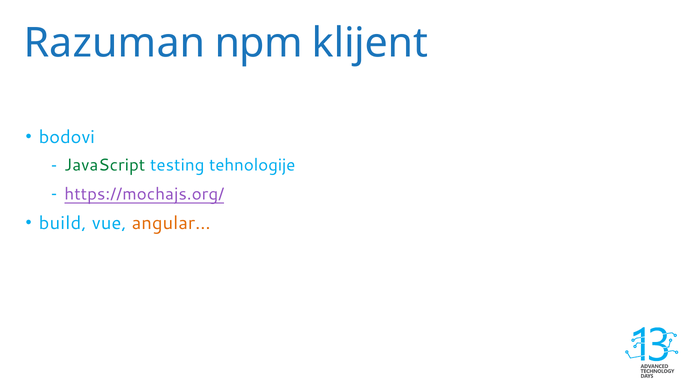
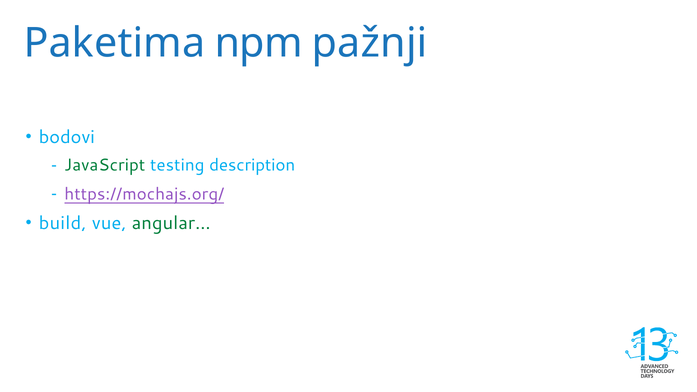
Razuman: Razuman -> Paketima (114, 43)
klijent: klijent -> pažnji (370, 43)
tehnologije: tehnologije -> description (252, 165)
angular colour: orange -> green (171, 223)
